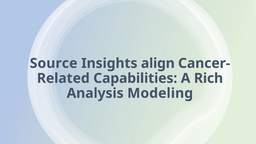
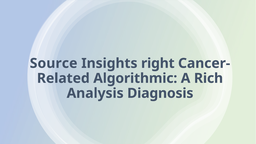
align: align -> right (158, 63)
Capabilities: Capabilities -> Algorithmic (135, 78)
Modeling: Modeling -> Diagnosis (160, 93)
